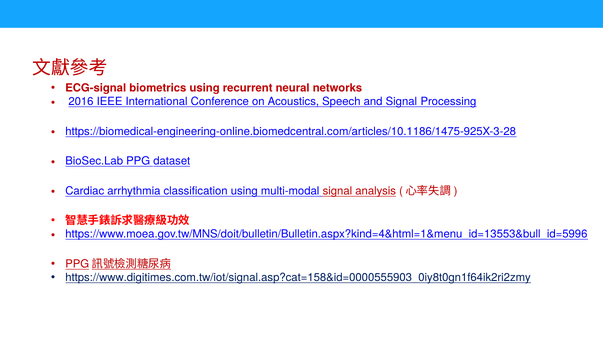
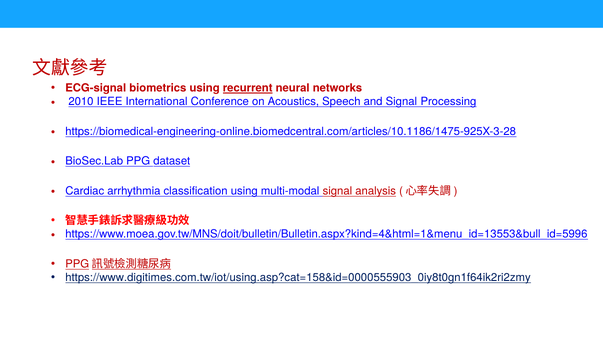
recurrent underline: none -> present (248, 88)
2016: 2016 -> 2010 (81, 102)
https://www.digitimes.com.tw/iot/signal.asp?cat=158&id=0000555903_0iy8t0gn1f64ik2ri2zmy: https://www.digitimes.com.tw/iot/signal.asp?cat=158&id=0000555903_0iy8t0gn1f64ik2ri2zmy -> https://www.digitimes.com.tw/iot/using.asp?cat=158&id=0000555903_0iy8t0gn1f64ik2ri2zmy (298, 278)
